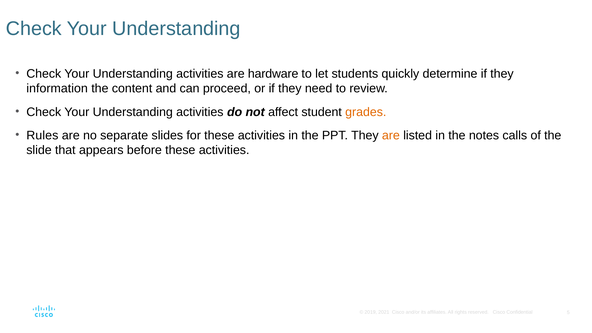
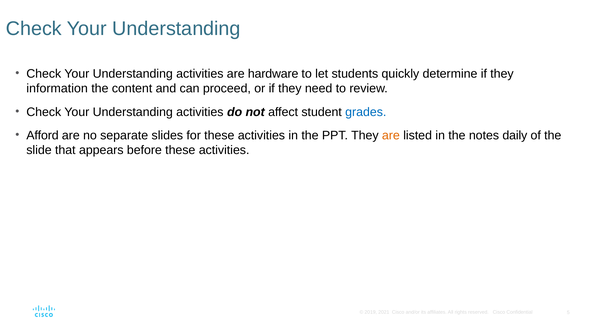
grades colour: orange -> blue (366, 112)
Rules: Rules -> Afford (42, 135)
calls: calls -> daily (515, 135)
